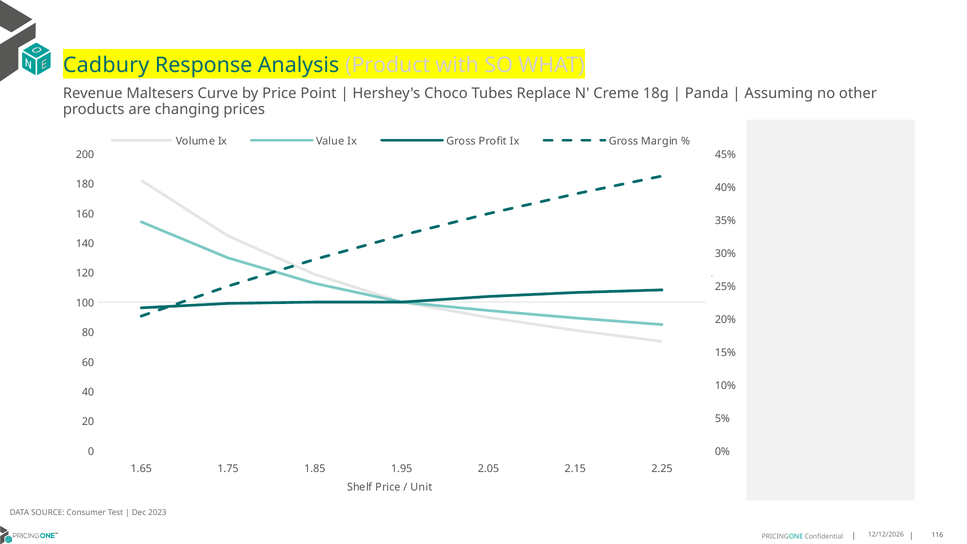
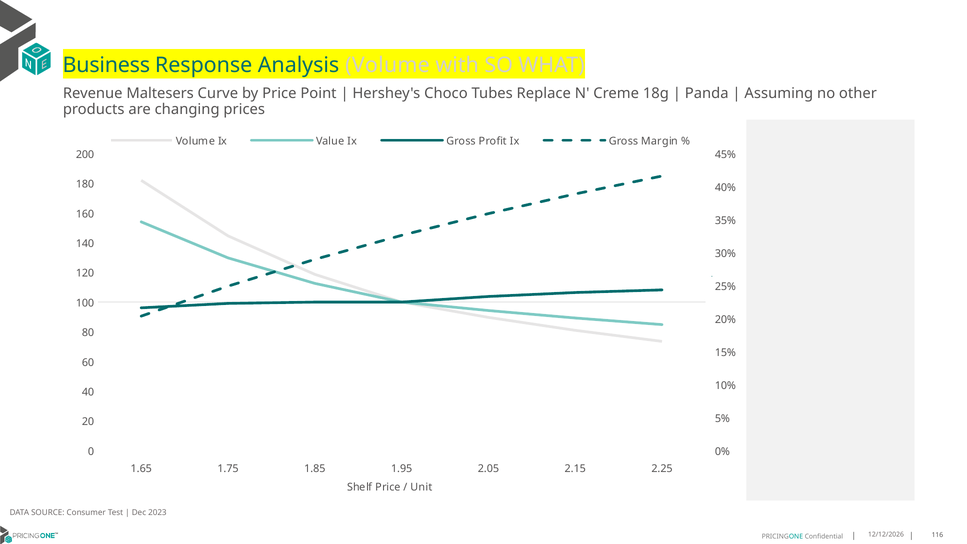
Cadbury: Cadbury -> Business (106, 65)
Analysis Product: Product -> Volume (387, 65)
